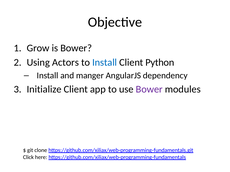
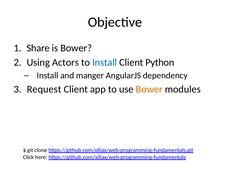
Grow: Grow -> Share (38, 48)
Initialize: Initialize -> Request (44, 89)
Bower colour: purple -> orange (149, 89)
